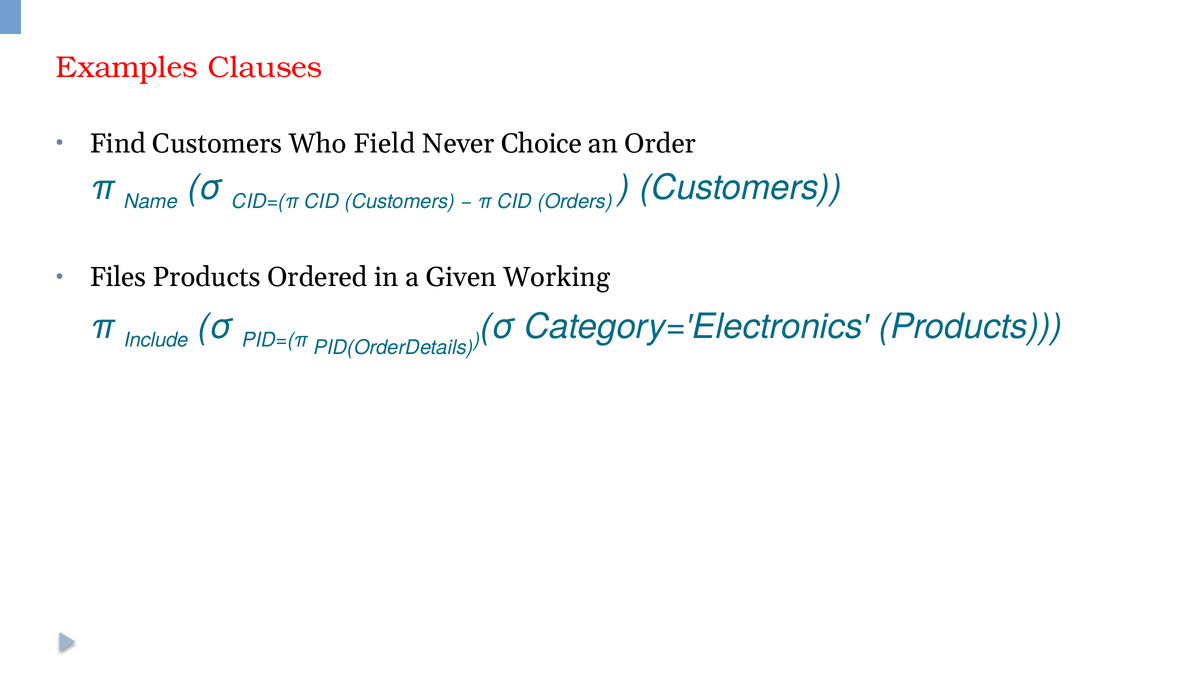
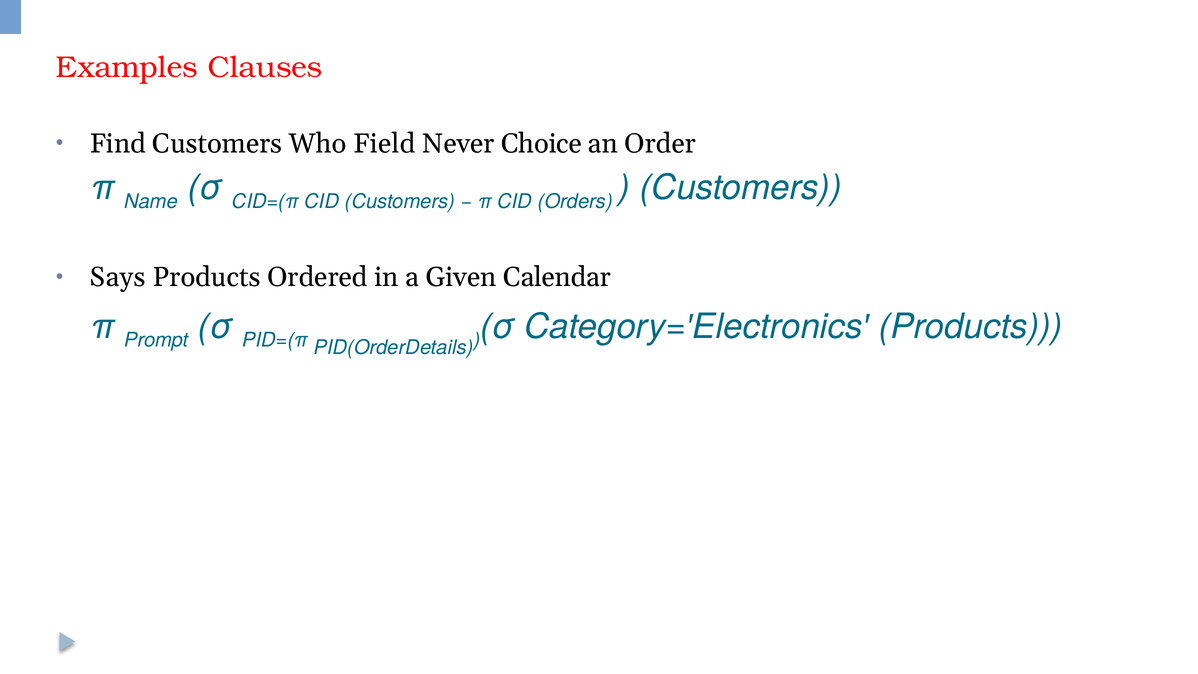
Files: Files -> Says (118, 277)
Working: Working -> Calendar (557, 277)
Include: Include -> Prompt (157, 340)
